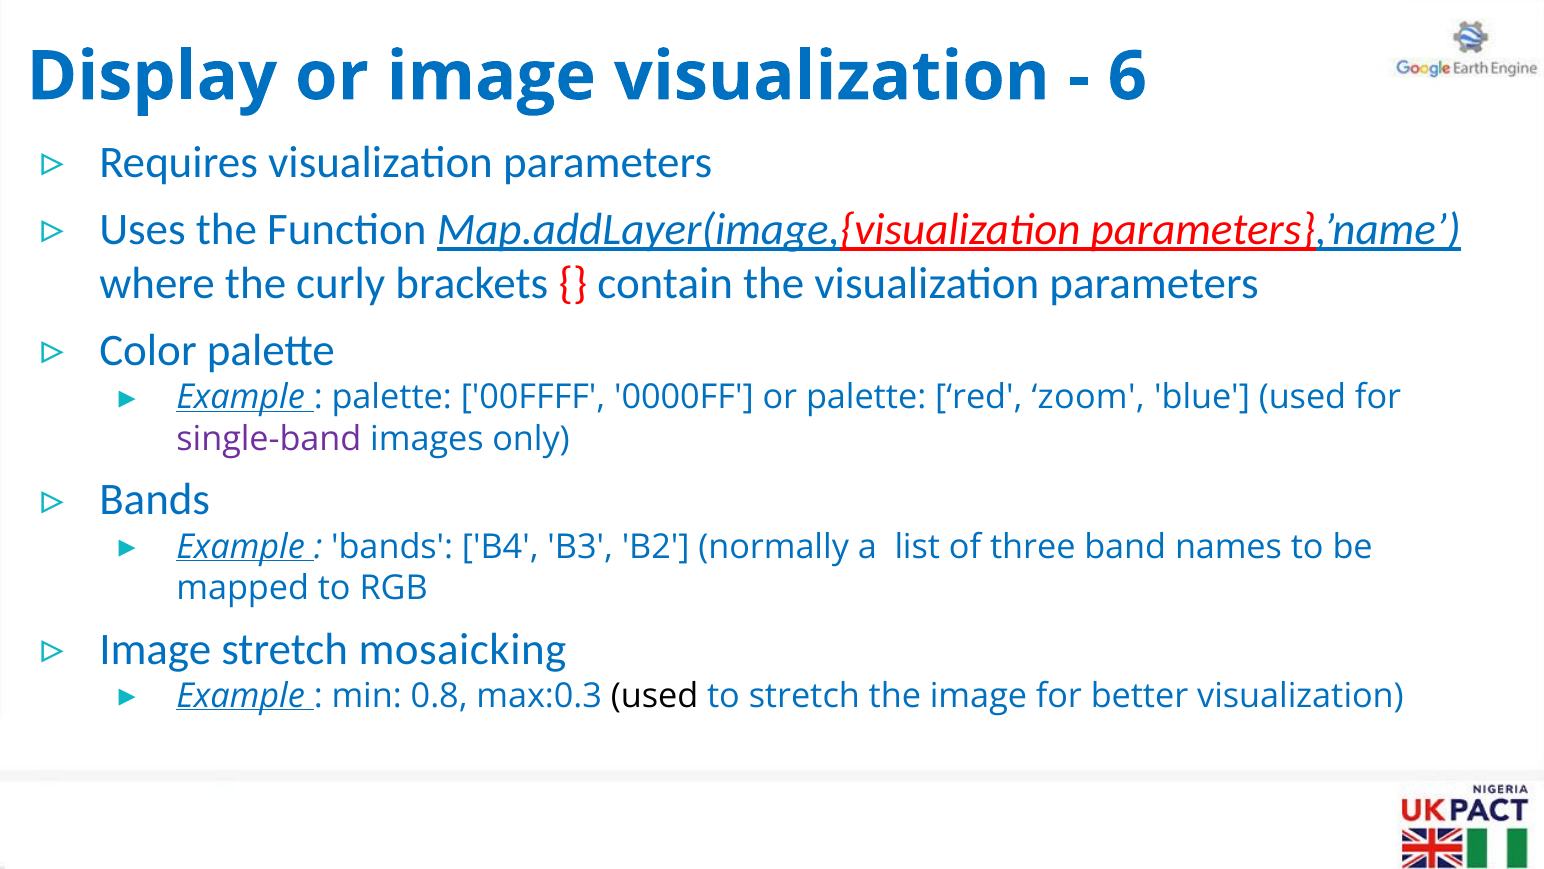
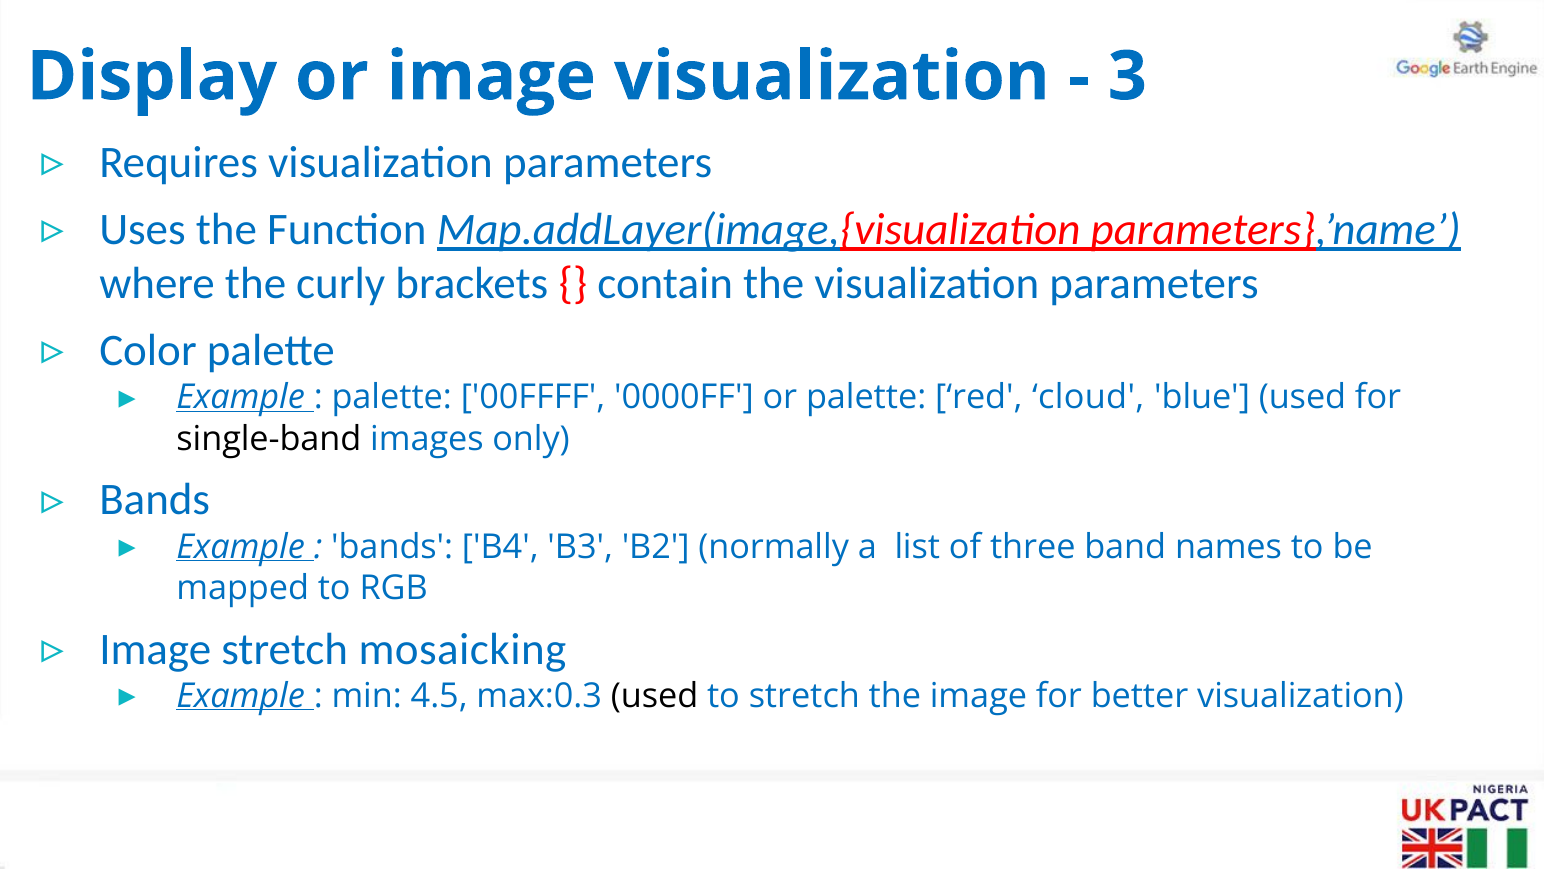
6: 6 -> 3 (1127, 77)
zoom: zoom -> cloud (1088, 397)
single-band colour: purple -> black (269, 439)
0.8: 0.8 -> 4.5 (439, 696)
